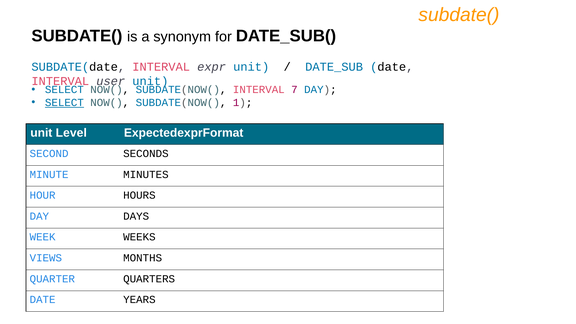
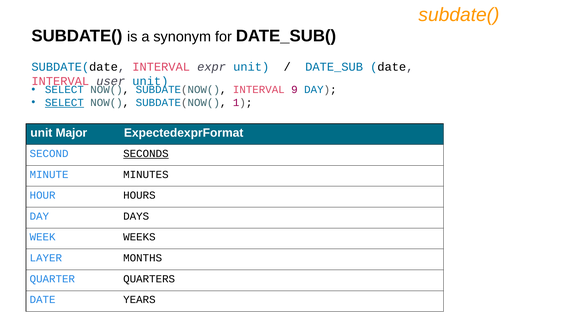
7: 7 -> 9 (294, 90)
Level: Level -> Major (71, 133)
SECONDS underline: none -> present (146, 154)
VIEWS: VIEWS -> LAYER (46, 258)
